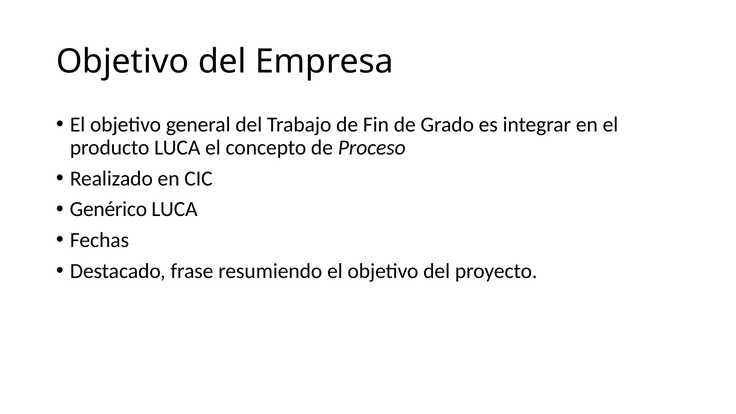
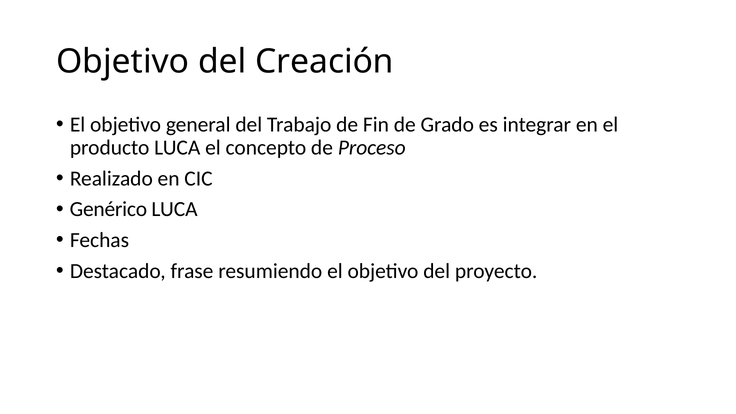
Empresa: Empresa -> Creación (325, 62)
